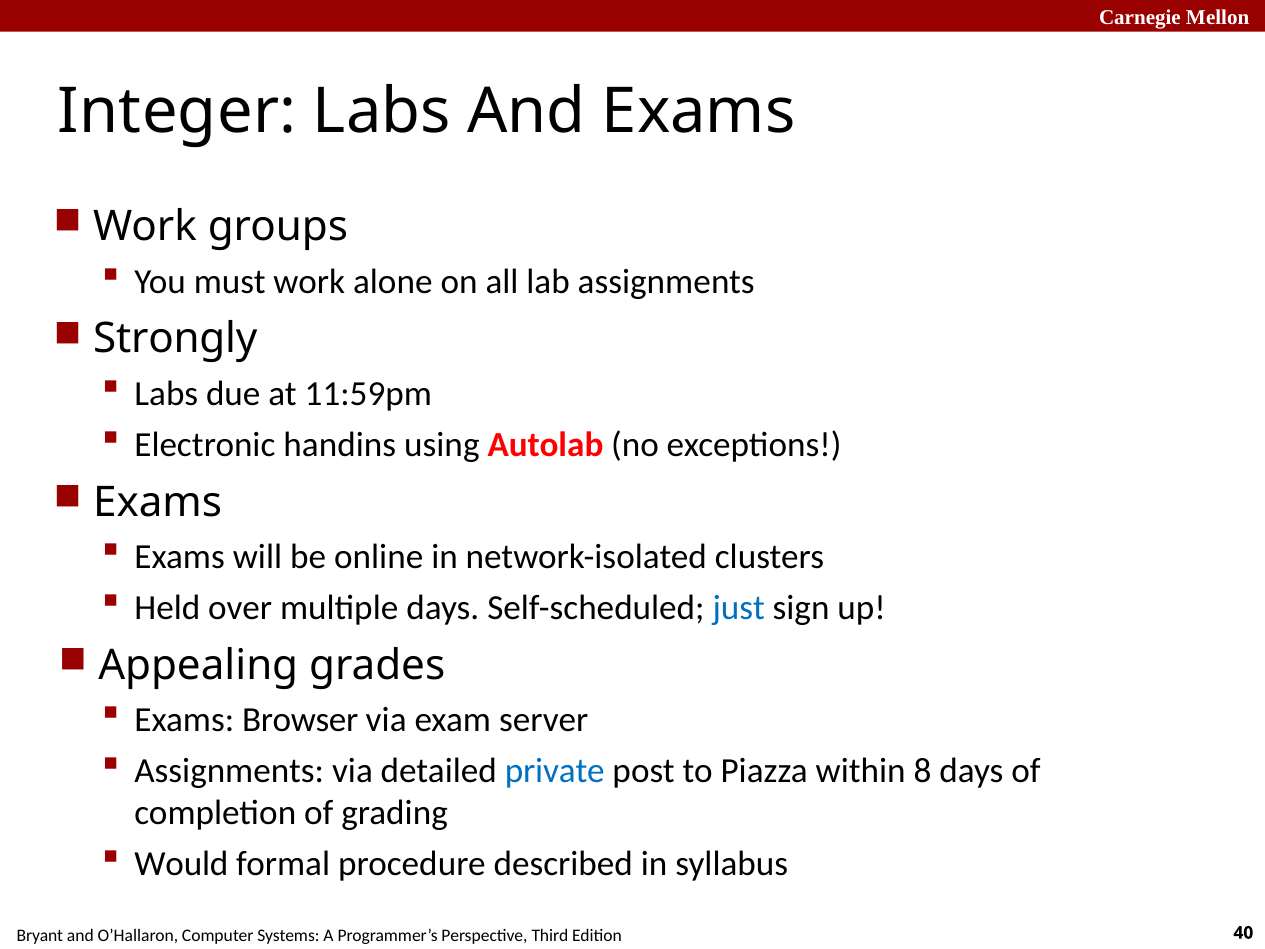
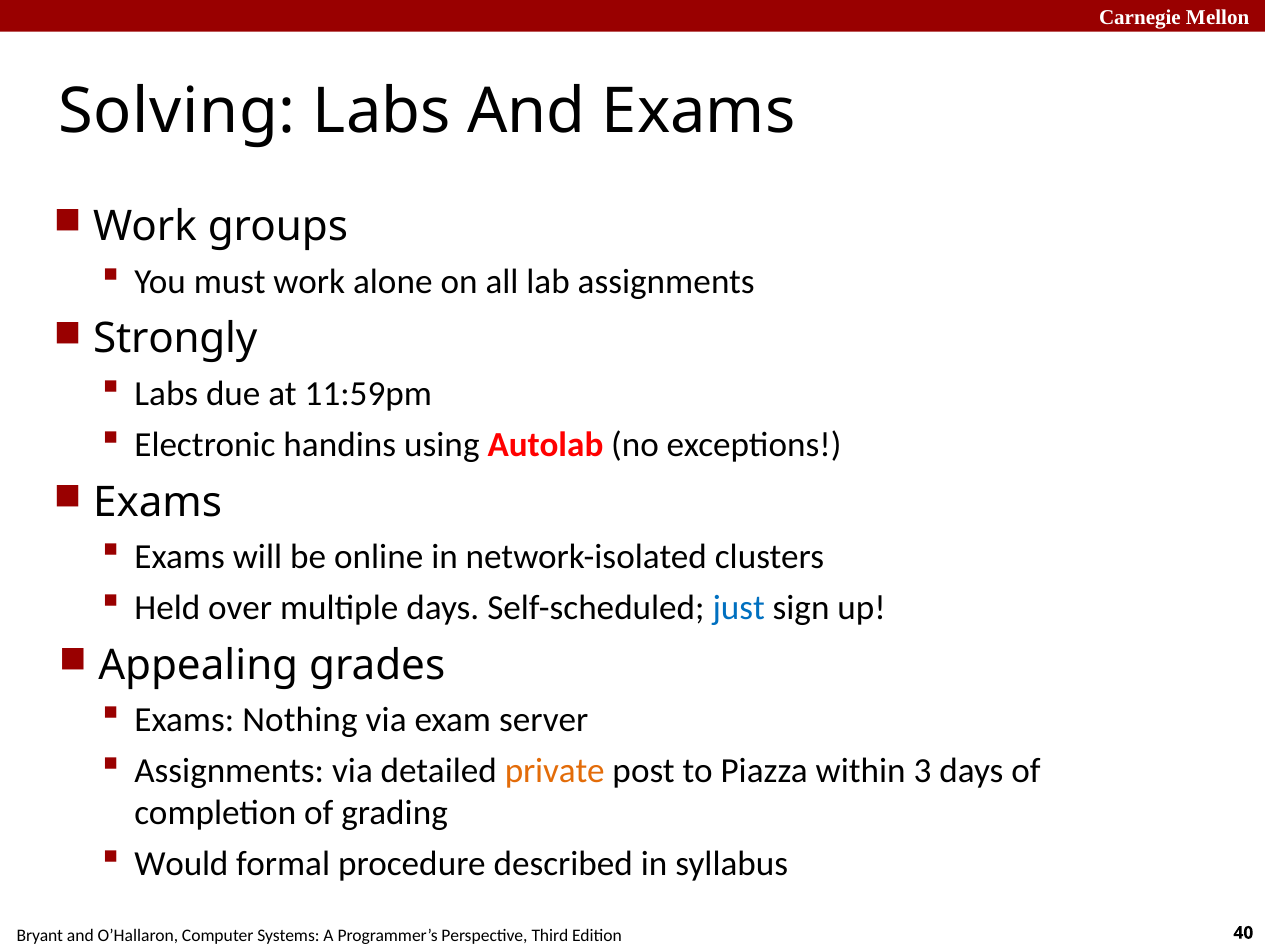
Integer: Integer -> Solving (177, 112)
Browser: Browser -> Nothing (300, 720)
private colour: blue -> orange (555, 771)
8: 8 -> 3 (923, 771)
